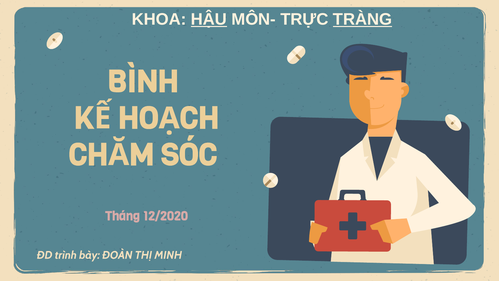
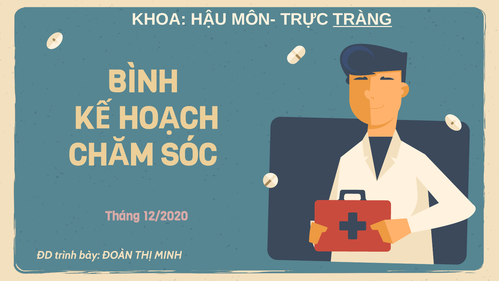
HẬU underline: present -> none (209, 19)
